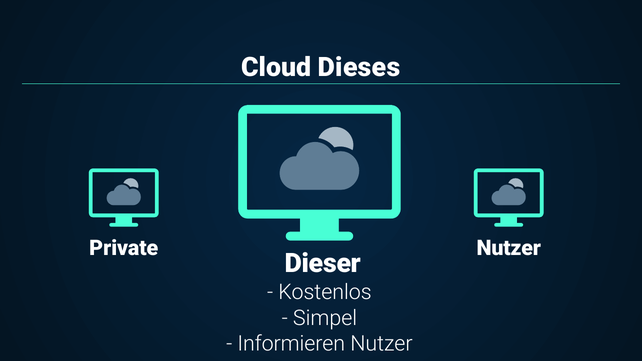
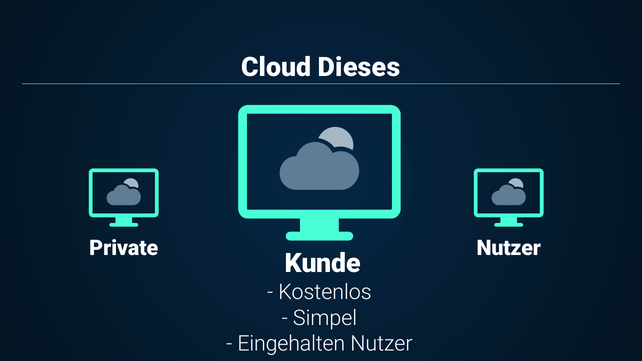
Dieser: Dieser -> Kunde (323, 264)
Informieren: Informieren -> Eingehalten (291, 344)
